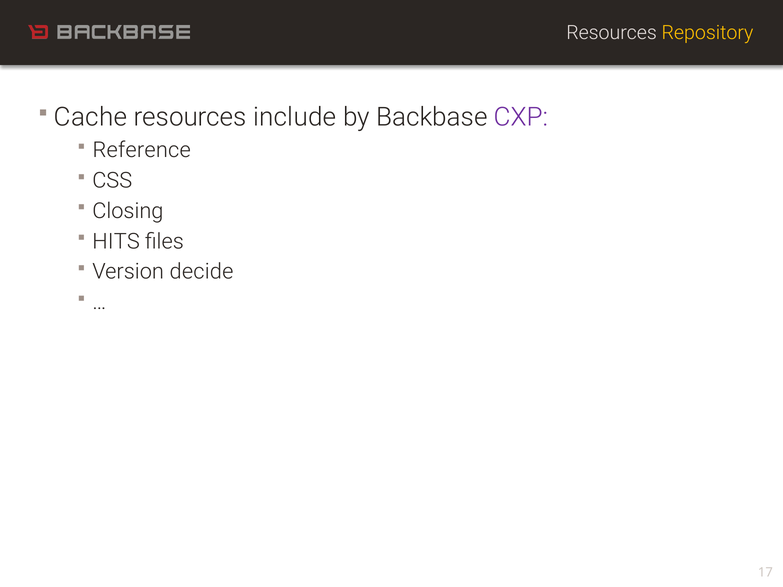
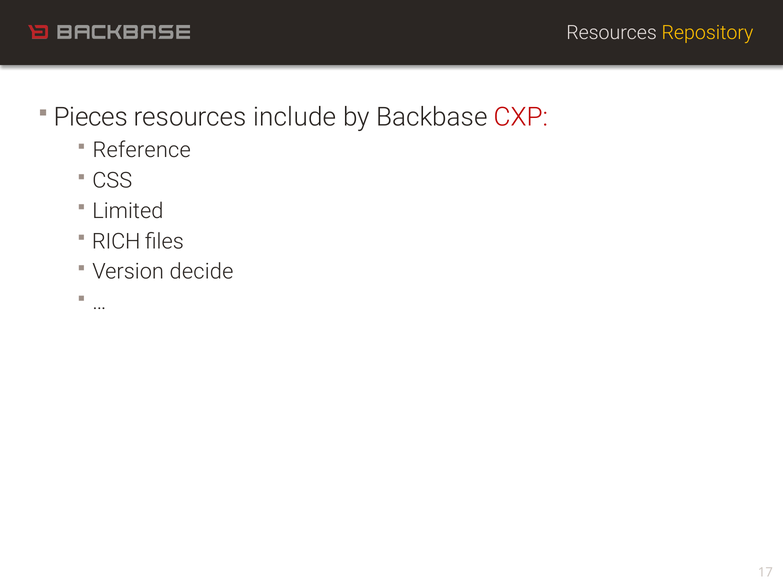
Cache: Cache -> Pieces (91, 117)
CXP colour: purple -> red (521, 117)
Closing: Closing -> Limited (128, 211)
HITS: HITS -> RICH (116, 241)
